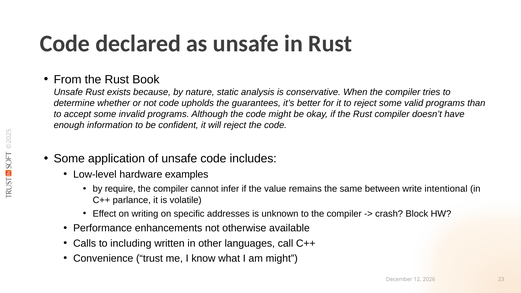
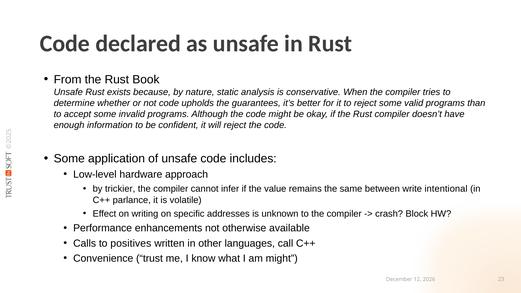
examples: examples -> approach (187, 175)
require: require -> trickier (120, 189)
including: including -> positives (131, 243)
